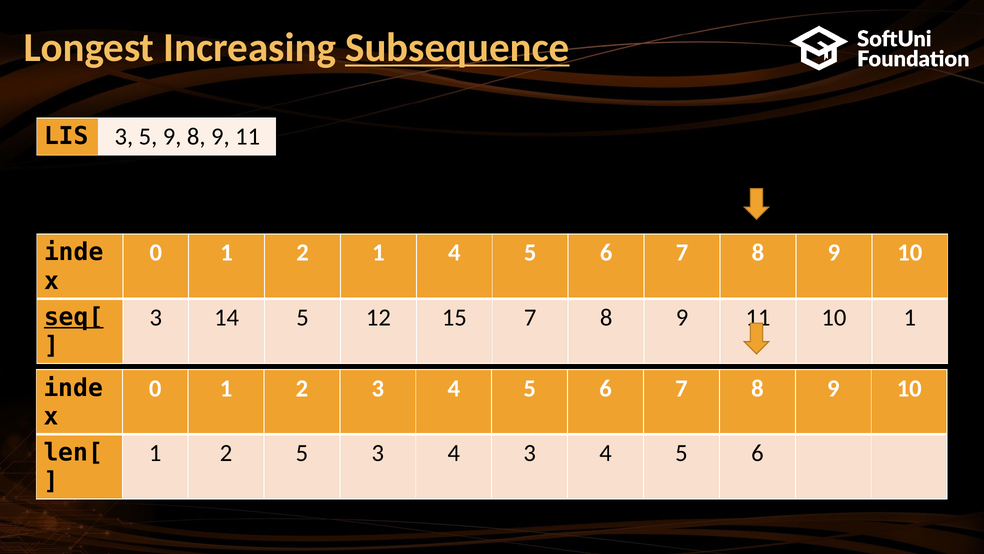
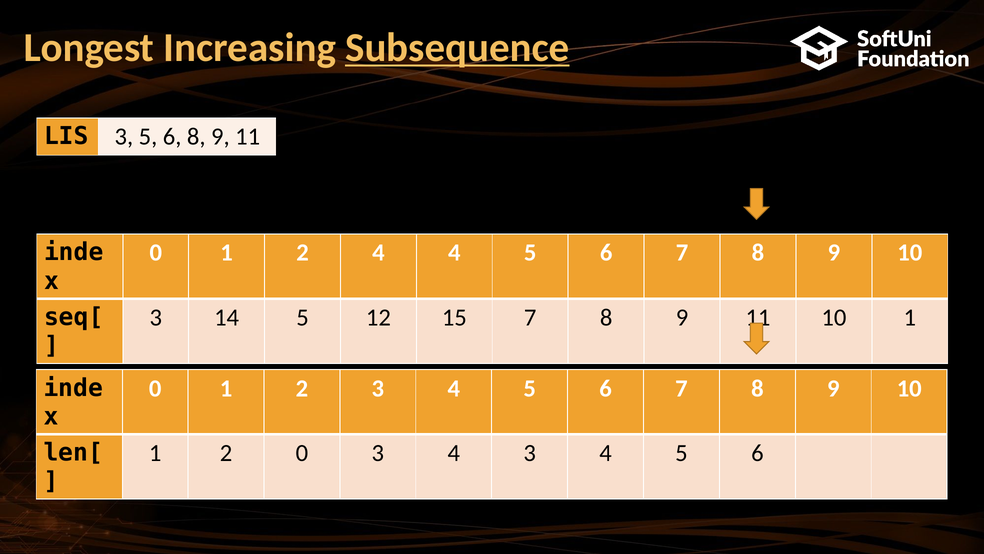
3 5 9: 9 -> 6 (172, 137)
2 1: 1 -> 4 (378, 253)
seq[ underline: present -> none (74, 317)
2 5: 5 -> 0 (302, 453)
